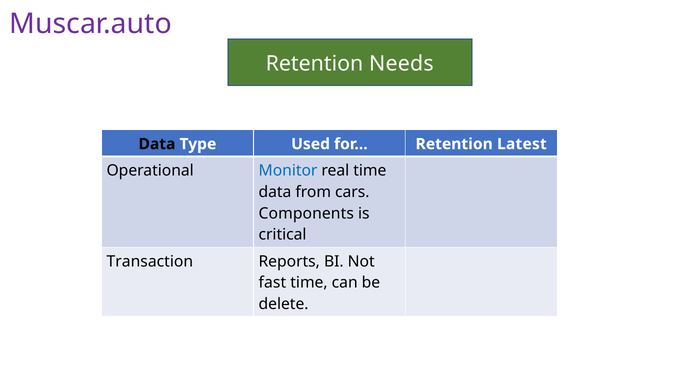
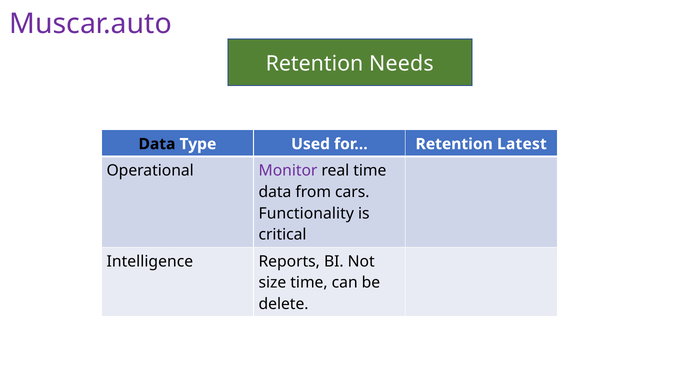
Monitor colour: blue -> purple (288, 170)
Components: Components -> Functionality (306, 213)
Transaction: Transaction -> Intelligence (150, 261)
fast: fast -> size (272, 283)
